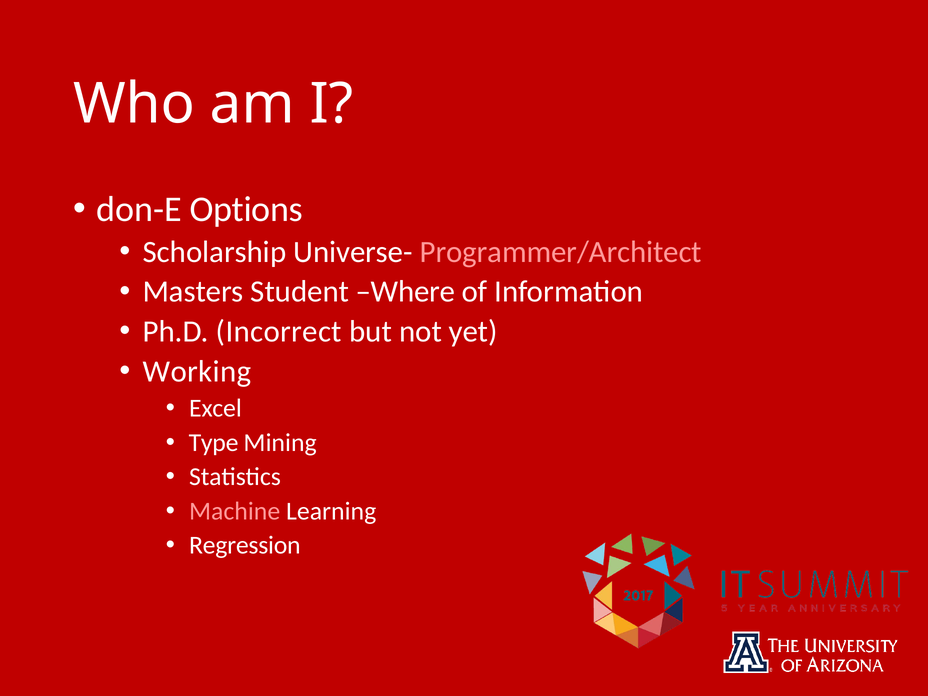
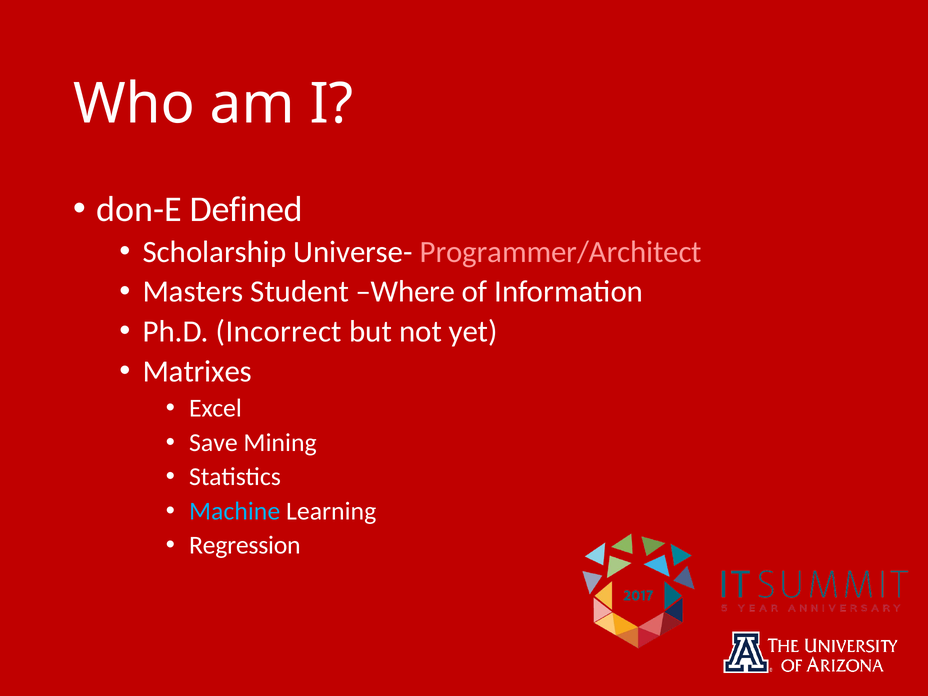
Options: Options -> Defined (246, 209)
Working: Working -> Matrixes (197, 371)
Type: Type -> Save (213, 443)
Machine colour: pink -> light blue (235, 511)
